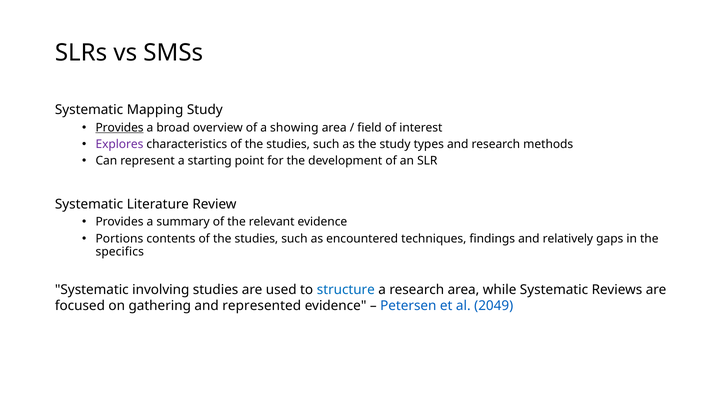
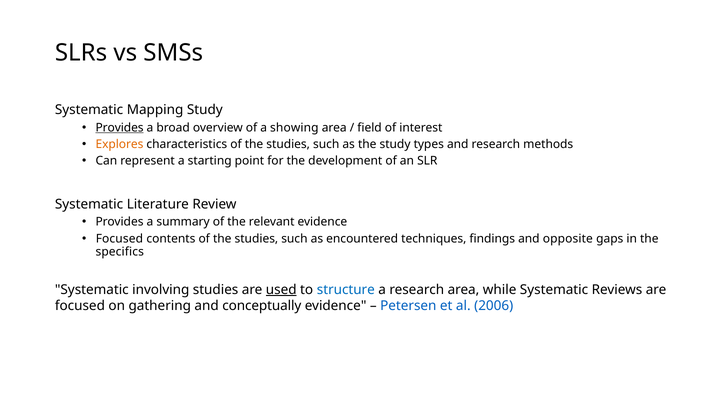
Explores colour: purple -> orange (119, 144)
Portions: Portions -> Focused (119, 238)
relatively: relatively -> opposite (568, 238)
used underline: none -> present (281, 289)
represented: represented -> conceptually (262, 305)
2049: 2049 -> 2006 (494, 305)
